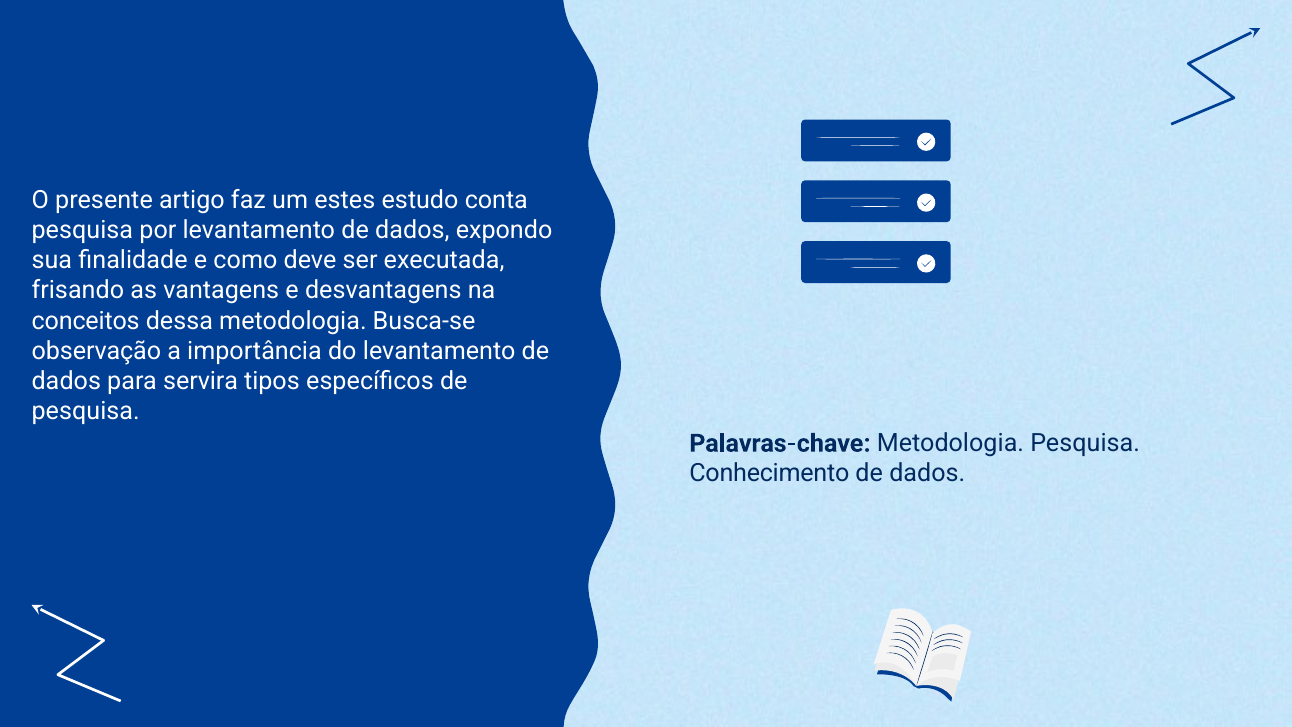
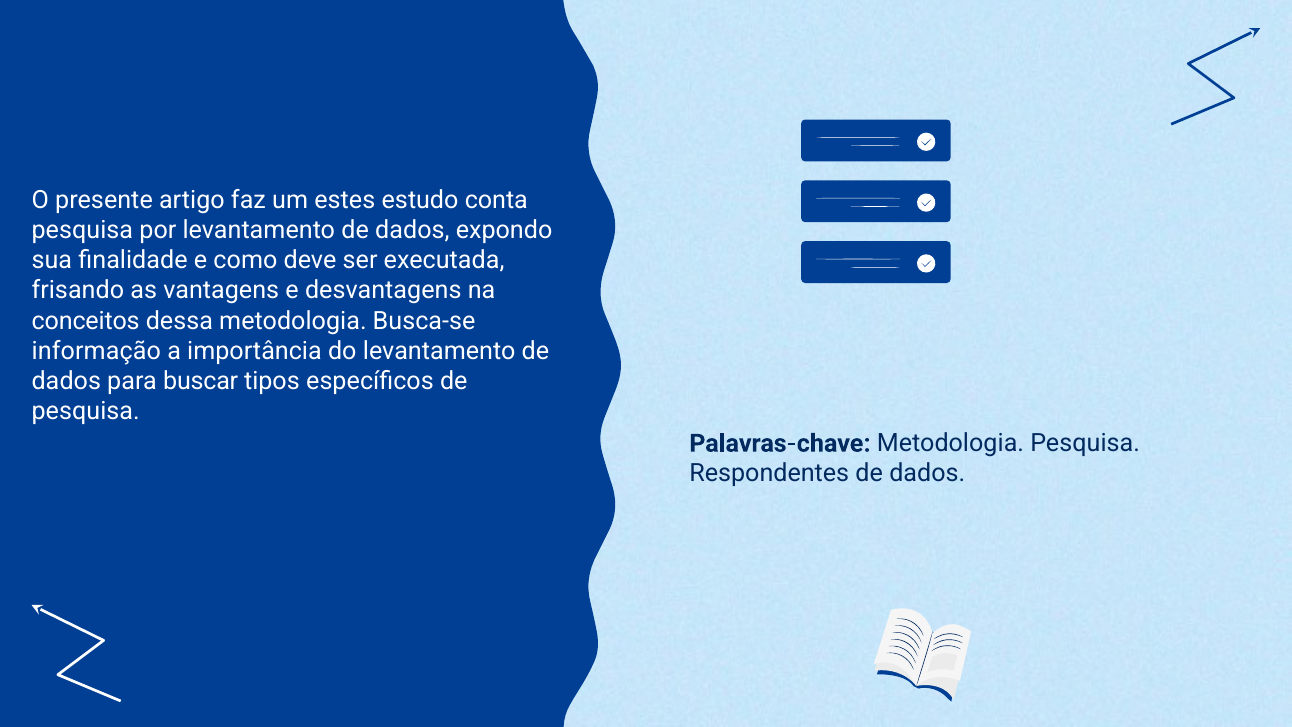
observação: observação -> informação (96, 351)
servira: servira -> buscar (201, 381)
Conhecimento: Conhecimento -> Respondentes (769, 473)
